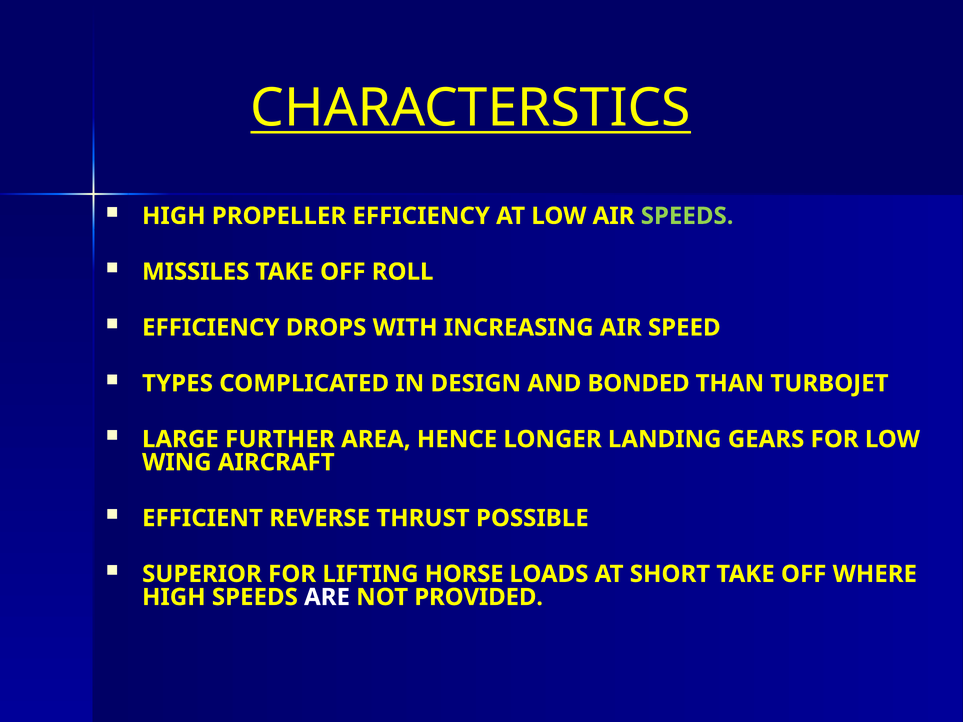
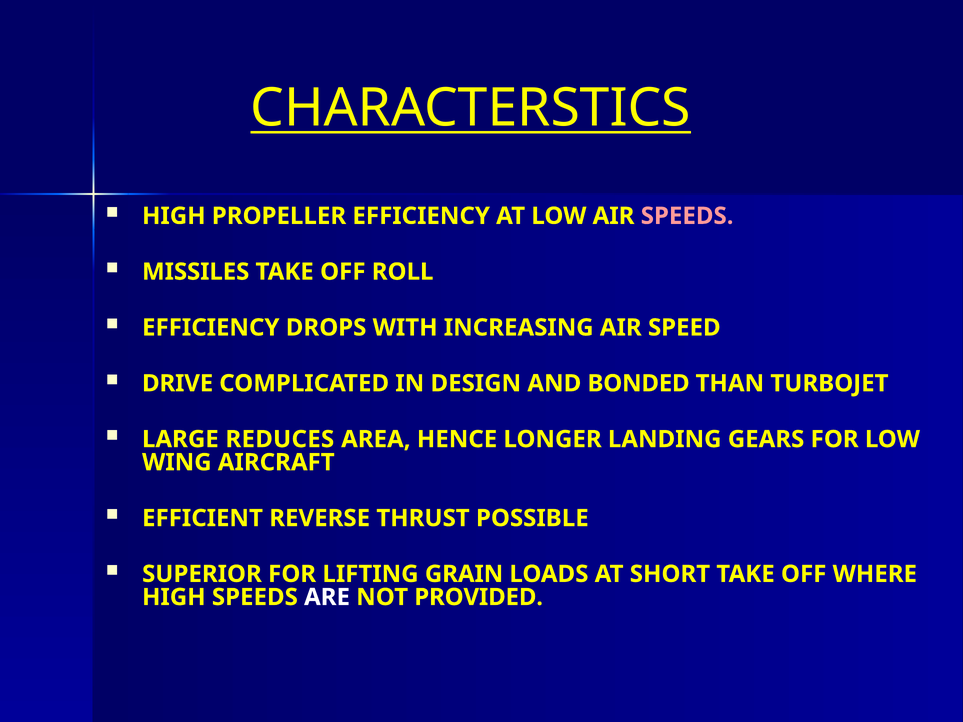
SPEEDS colour: light green -> pink (687, 216)
TYPES: TYPES -> DRIVE (178, 384)
FURTHER: FURTHER -> REDUCES (280, 439)
HORSE: HORSE -> GRAIN (464, 574)
